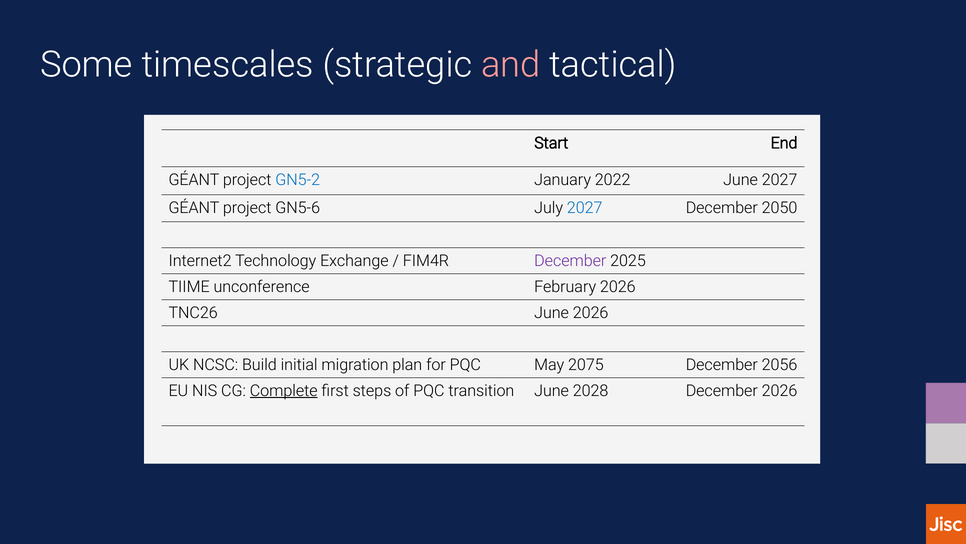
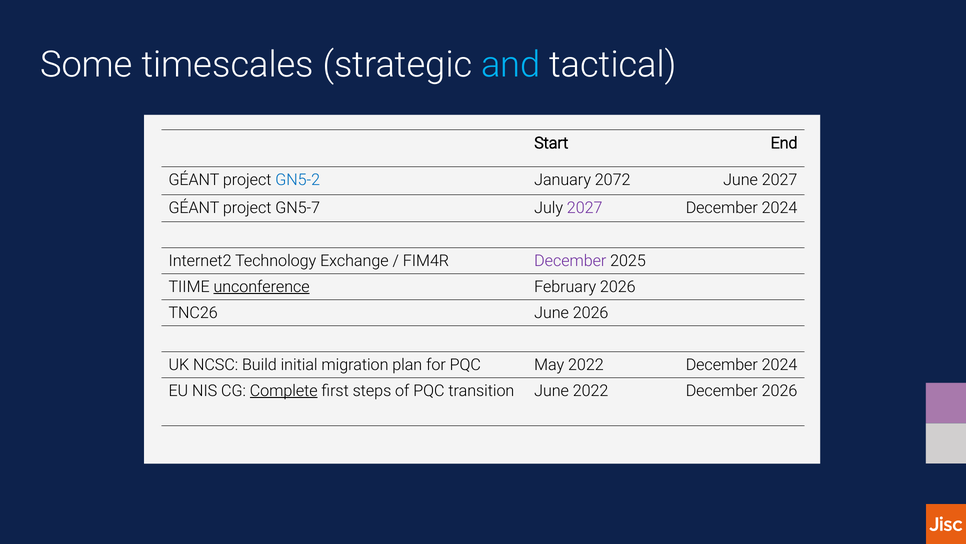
and colour: pink -> light blue (511, 65)
2022: 2022 -> 2072 (613, 180)
GN5-6: GN5-6 -> GN5-7 (298, 208)
2027 colour: blue -> purple (585, 208)
2050: 2050 -> 2024 (780, 208)
unconference underline: none -> present (262, 286)
May 2075: 2075 -> 2022 (586, 364)
2056: 2056 -> 2024 (780, 364)
June 2028: 2028 -> 2022 (591, 390)
